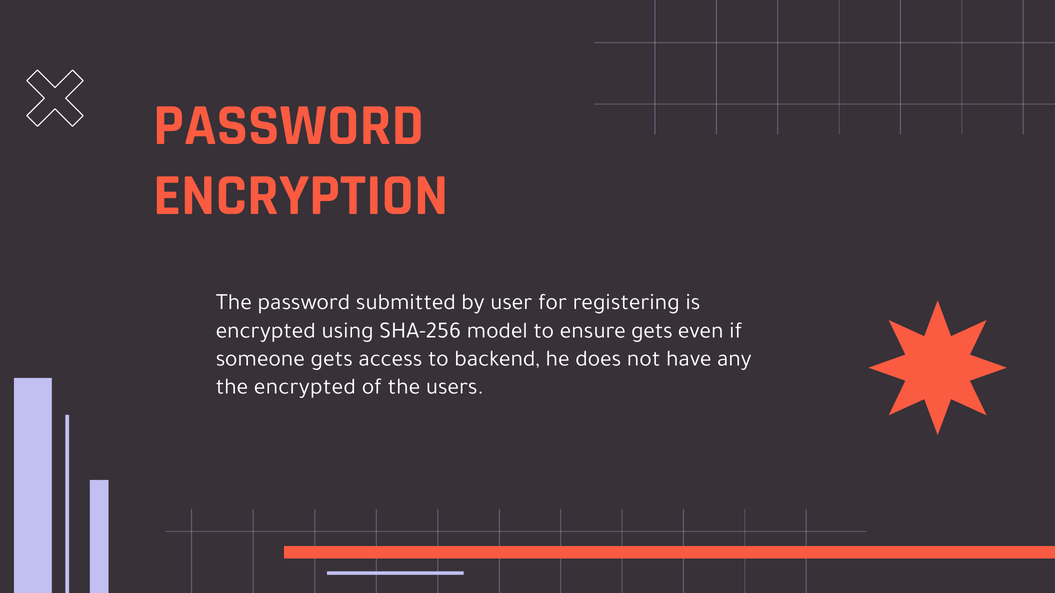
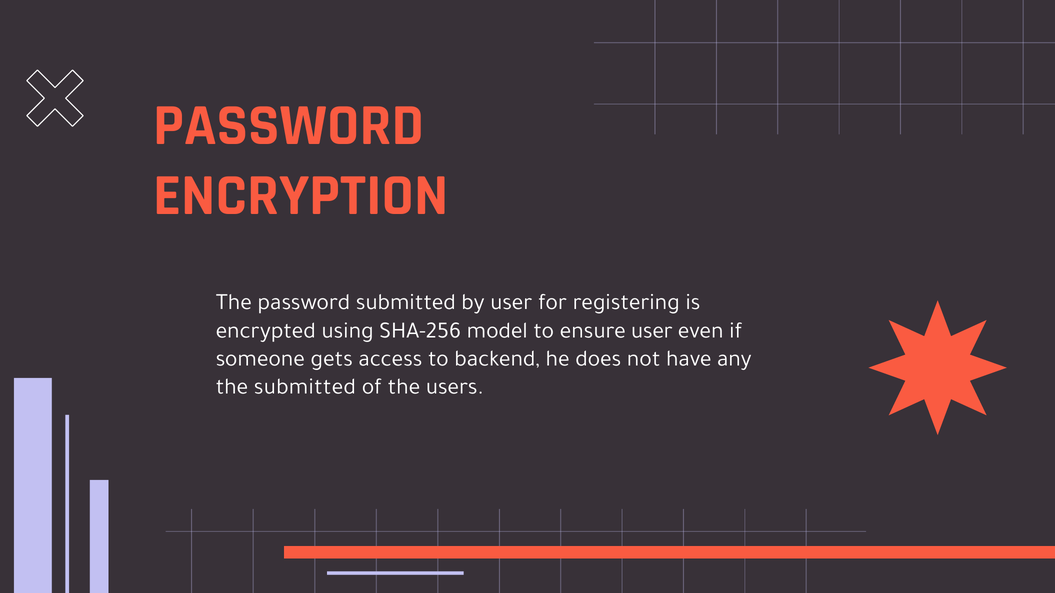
ensure gets: gets -> user (652, 330)
the encrypted: encrypted -> submitted (305, 386)
